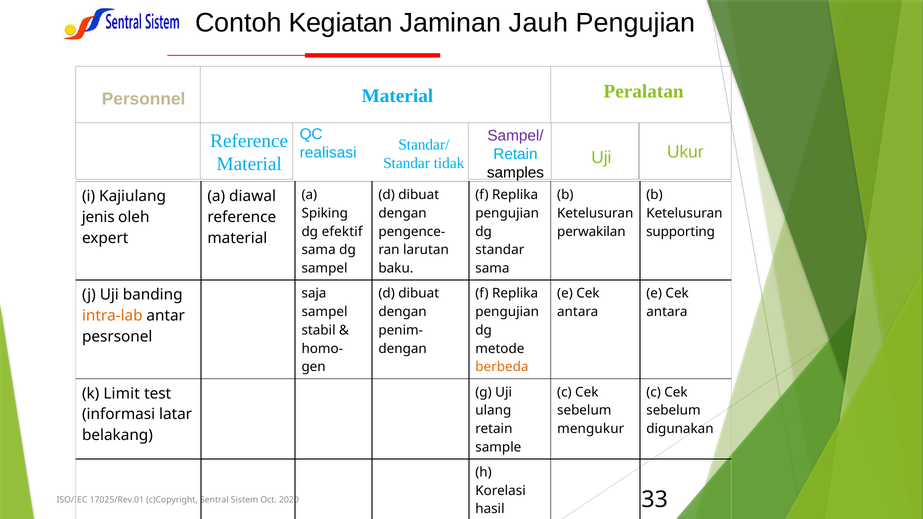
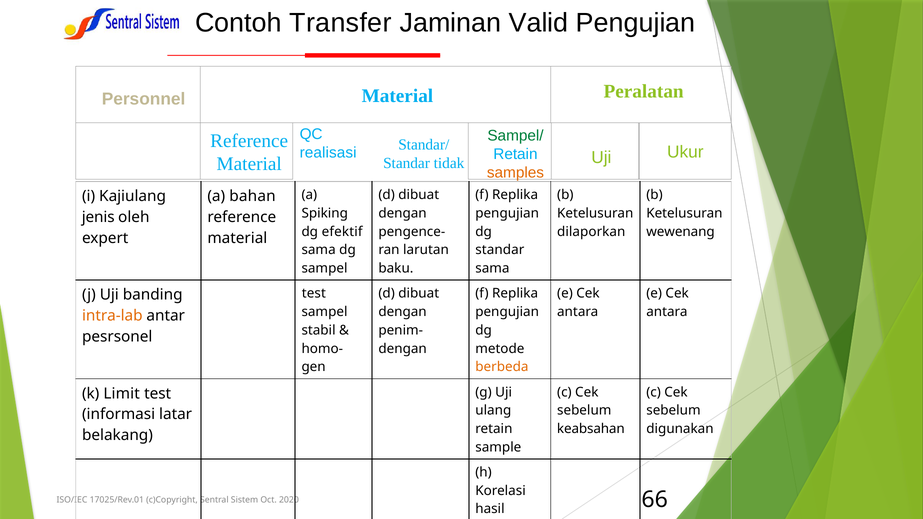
Kegiatan: Kegiatan -> Transfer (341, 23)
Jauh: Jauh -> Valid (539, 23)
Sampel/ colour: purple -> green (515, 136)
samples colour: black -> orange (515, 173)
diawal: diawal -> bahan (252, 196)
perwakilan: perwakilan -> dilaporkan (591, 232)
supporting: supporting -> wewenang (681, 232)
saja: saja -> test (314, 294)
mengukur: mengukur -> keabsahan (591, 429)
33: 33 -> 66 (655, 500)
